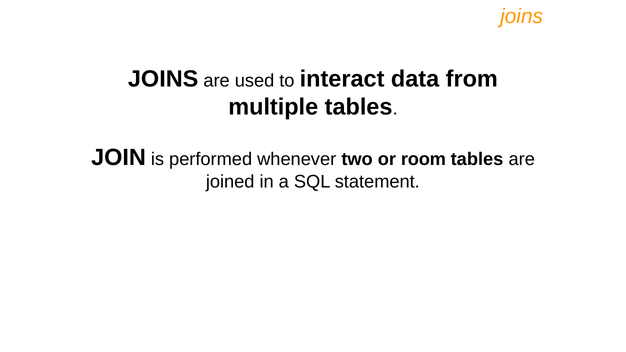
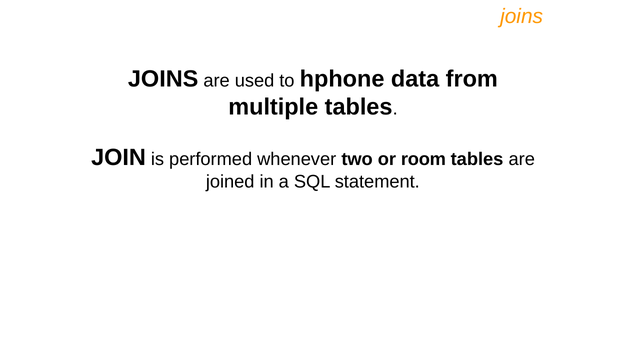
interact: interact -> hphone (342, 79)
